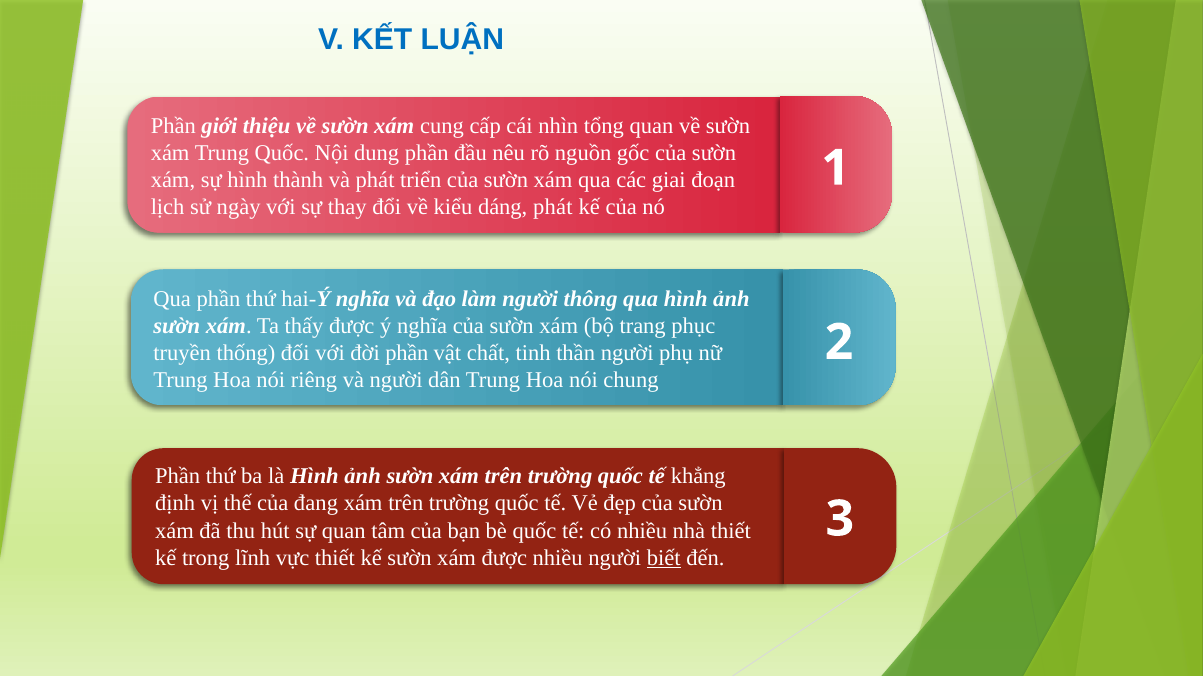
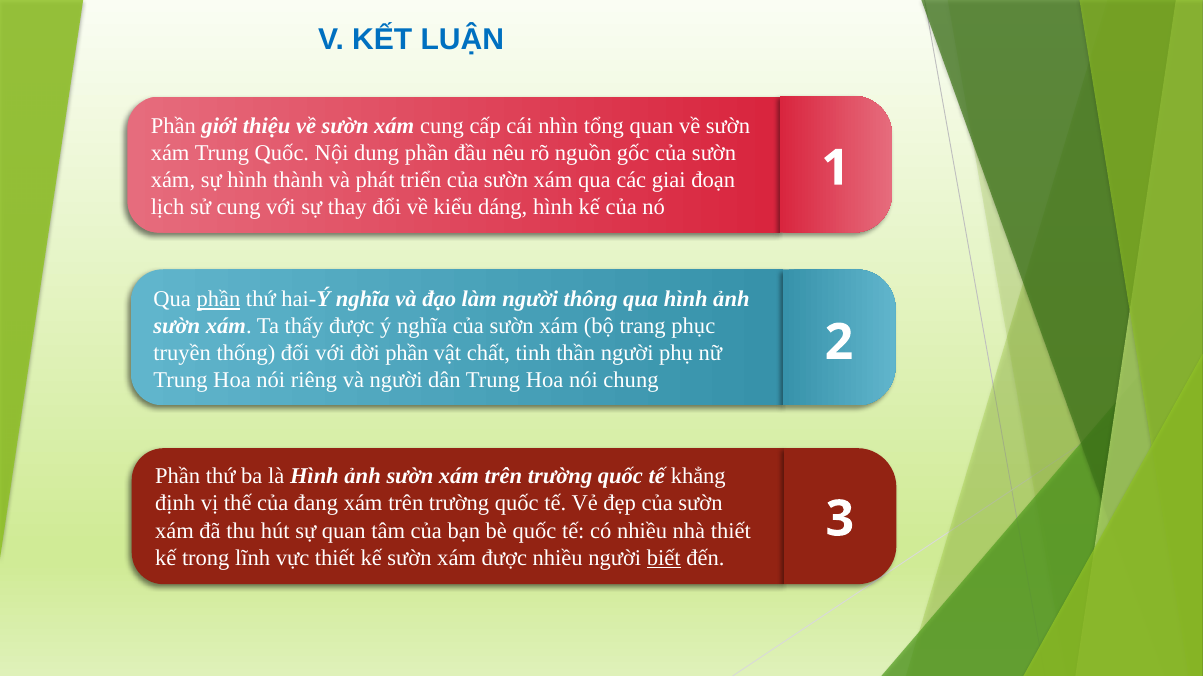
sử ngày: ngày -> cung (239, 207)
dáng phát: phát -> hình (553, 207)
phần underline: none -> present (218, 299)
